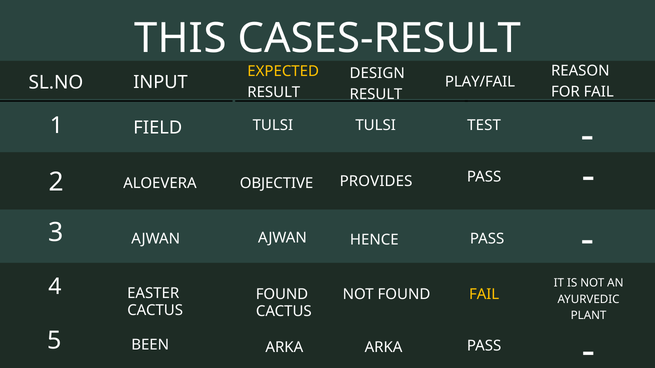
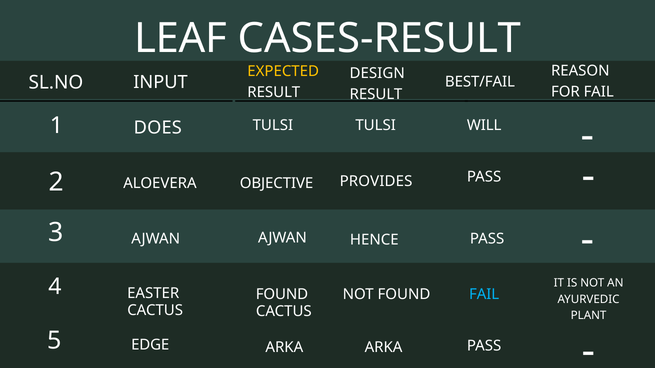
THIS: THIS -> LEAF (181, 39)
PLAY/FAIL: PLAY/FAIL -> BEST/FAIL (480, 82)
TEST: TEST -> WILL (484, 126)
FIELD: FIELD -> DOES (158, 128)
FAIL colour: yellow -> light blue (484, 295)
BEEN: BEEN -> EDGE (150, 345)
